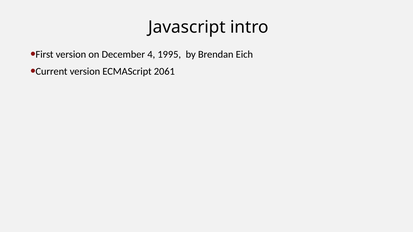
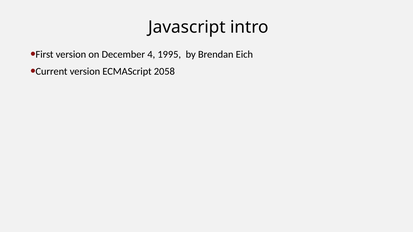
2061: 2061 -> 2058 (164, 72)
